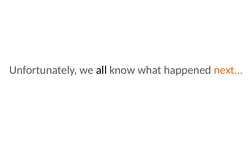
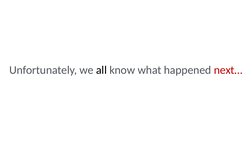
next… colour: orange -> red (228, 70)
